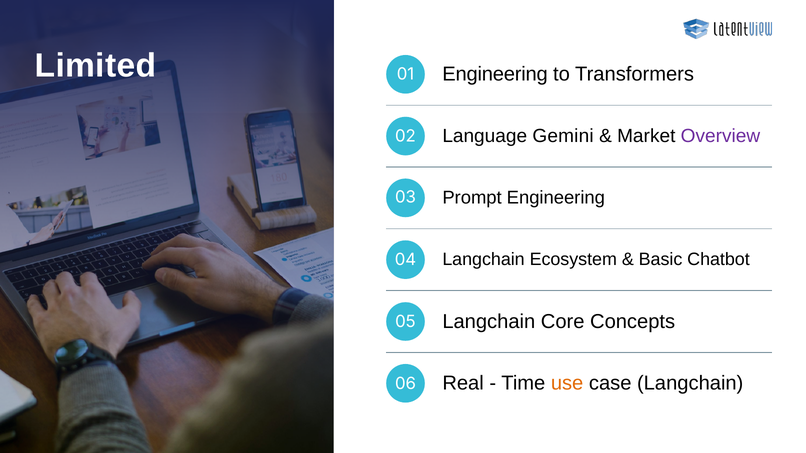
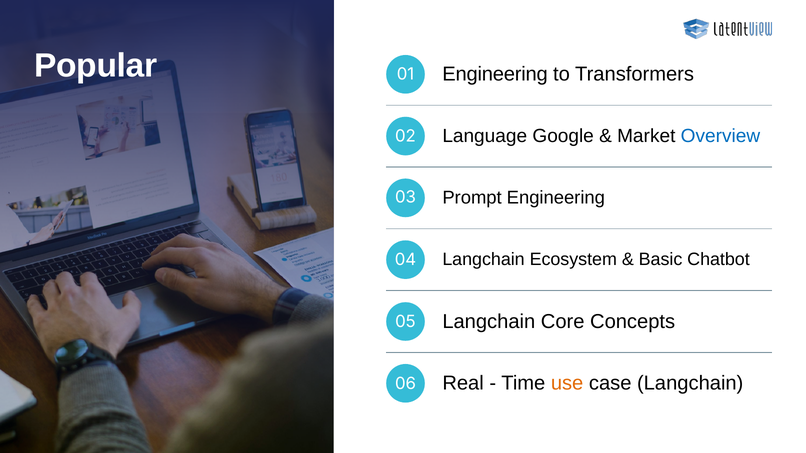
Limited: Limited -> Popular (96, 66)
Gemini: Gemini -> Google (563, 136)
Overview colour: purple -> blue (720, 136)
